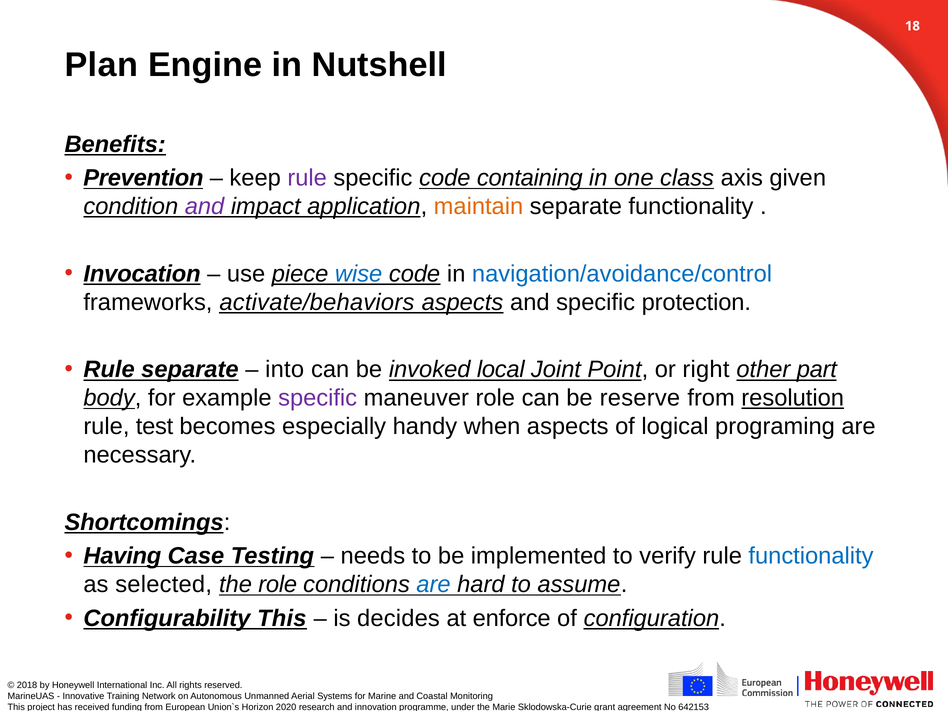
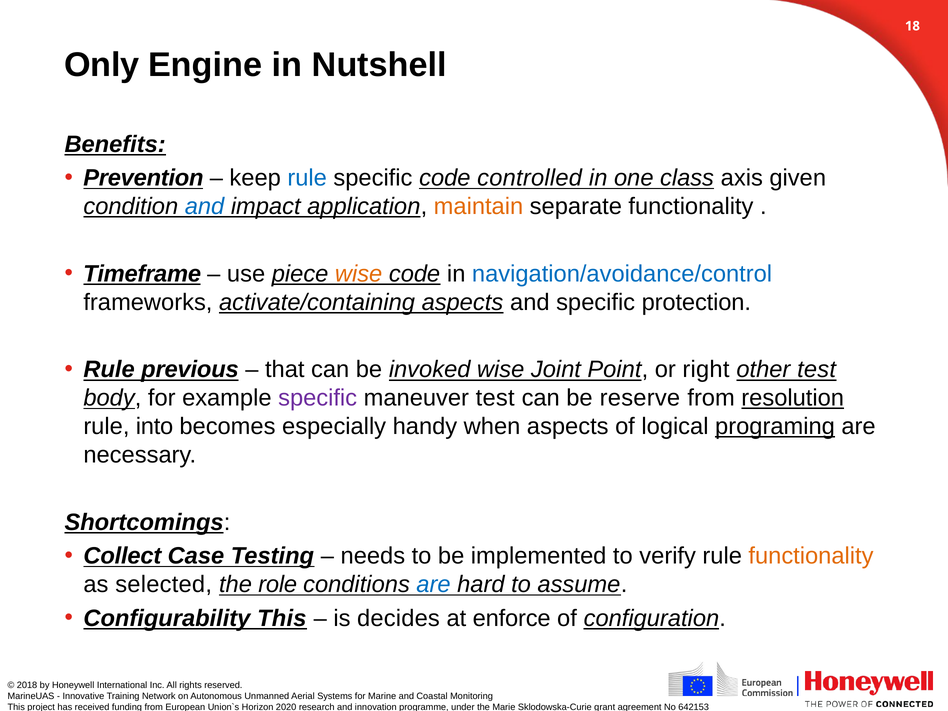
Plan: Plan -> Only (102, 65)
rule colour: purple -> blue (307, 178)
containing: containing -> controlled (530, 178)
and colour: purple -> blue (205, 206)
Invocation: Invocation -> Timeframe (142, 274)
wise colour: blue -> orange (359, 274)
activate/behaviors: activate/behaviors -> activate/containing (317, 302)
Rule separate: separate -> previous (190, 370)
into: into -> that (285, 370)
invoked local: local -> wise (501, 370)
other part: part -> test (817, 370)
maneuver role: role -> test (495, 398)
test: test -> into (155, 427)
programing underline: none -> present (775, 427)
Having: Having -> Collect (122, 556)
functionality colour: blue -> orange (811, 556)
